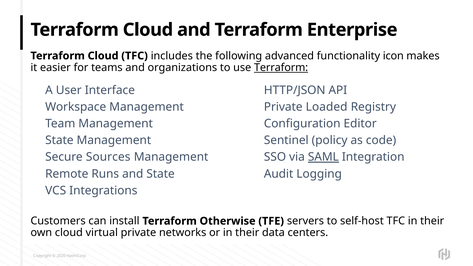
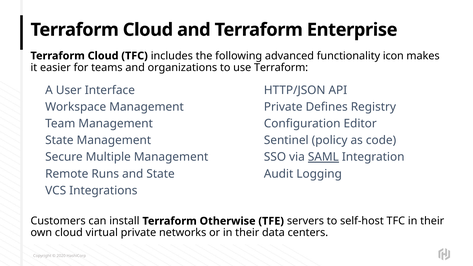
Terraform underline: present -> none (281, 68)
Loaded: Loaded -> Defines (327, 107)
Sources: Sources -> Multiple (108, 157)
